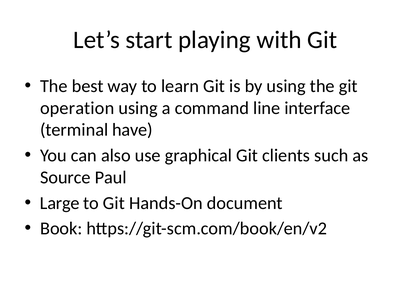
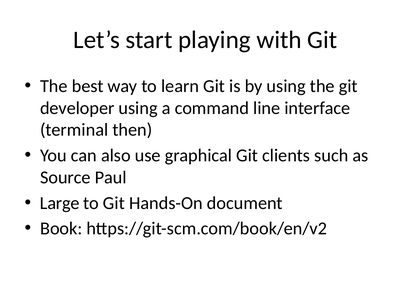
operation: operation -> developer (77, 108)
have: have -> then (132, 130)
